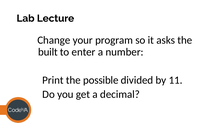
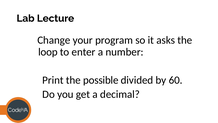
built: built -> loop (48, 52)
11: 11 -> 60 (176, 80)
